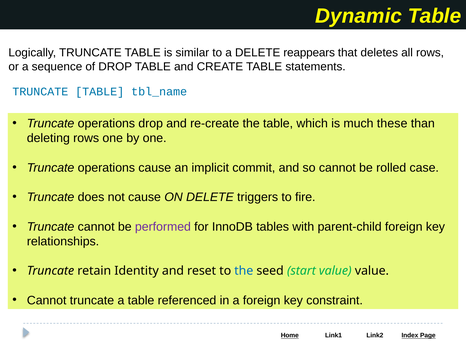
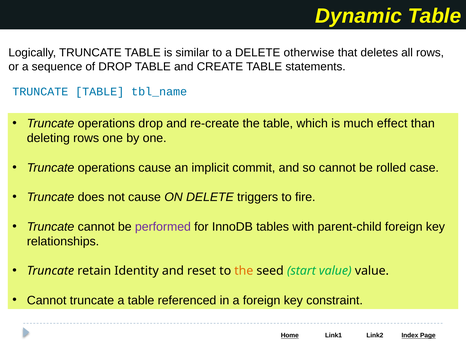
reappears: reappears -> otherwise (309, 53)
these: these -> effect (392, 124)
the colour: blue -> orange (244, 271)
